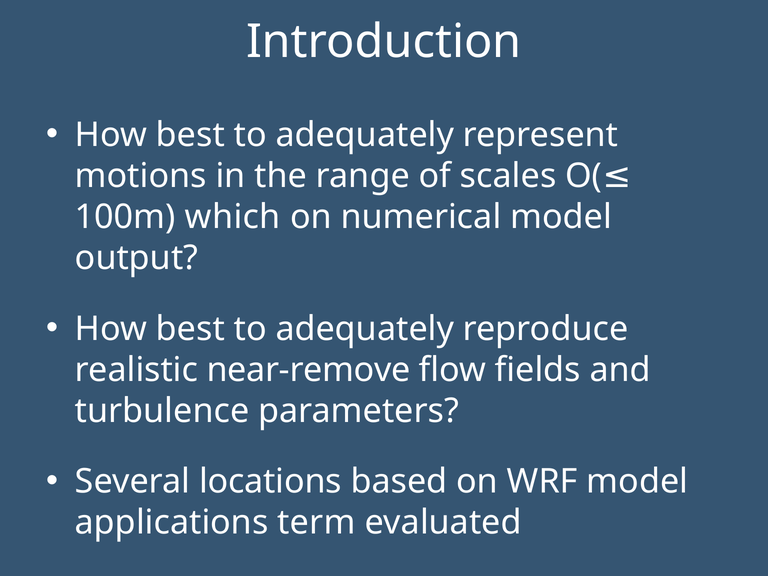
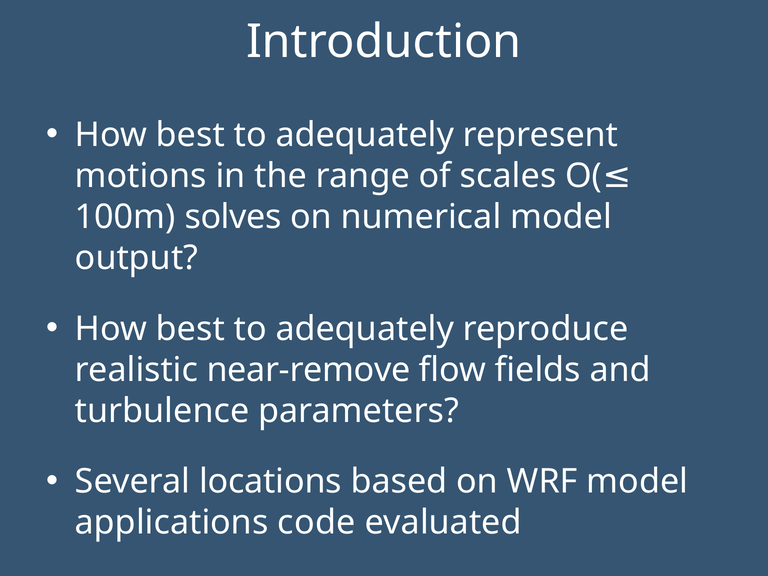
which: which -> solves (233, 217)
term: term -> code (316, 523)
